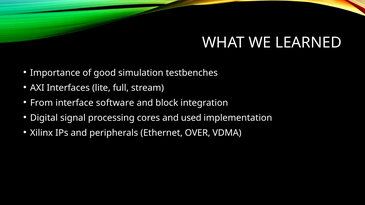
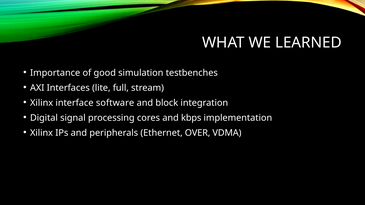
From: From -> Xilinx (42, 103)
used: used -> kbps (191, 118)
